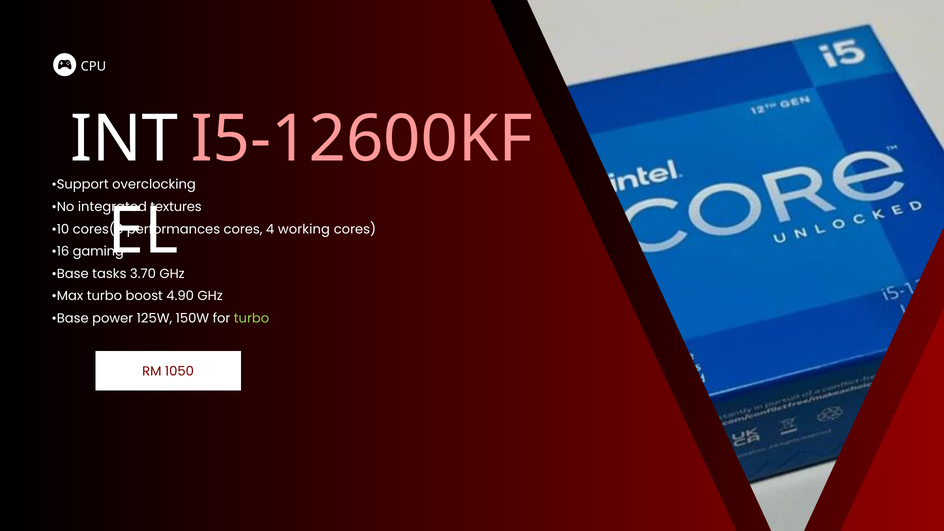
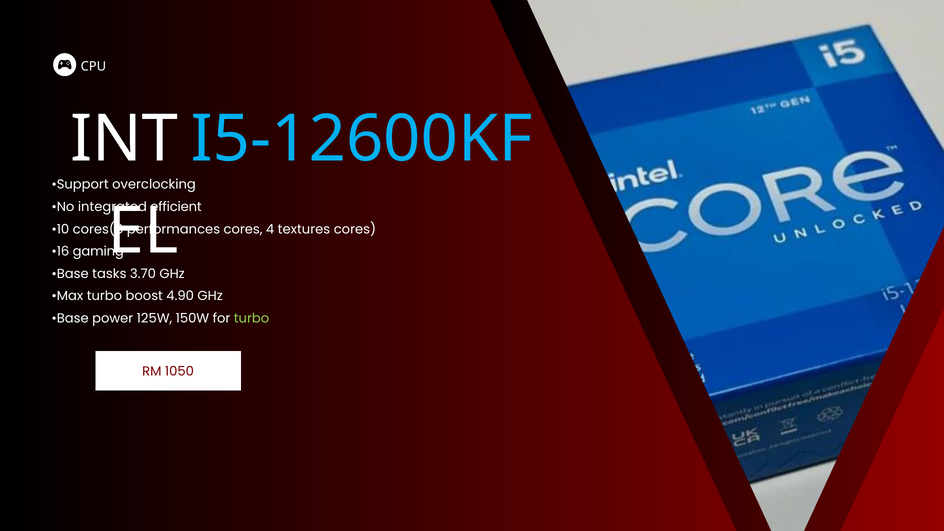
I5-12600KF colour: pink -> light blue (362, 139)
textures: textures -> efficient (176, 207)
working: working -> textures (304, 229)
